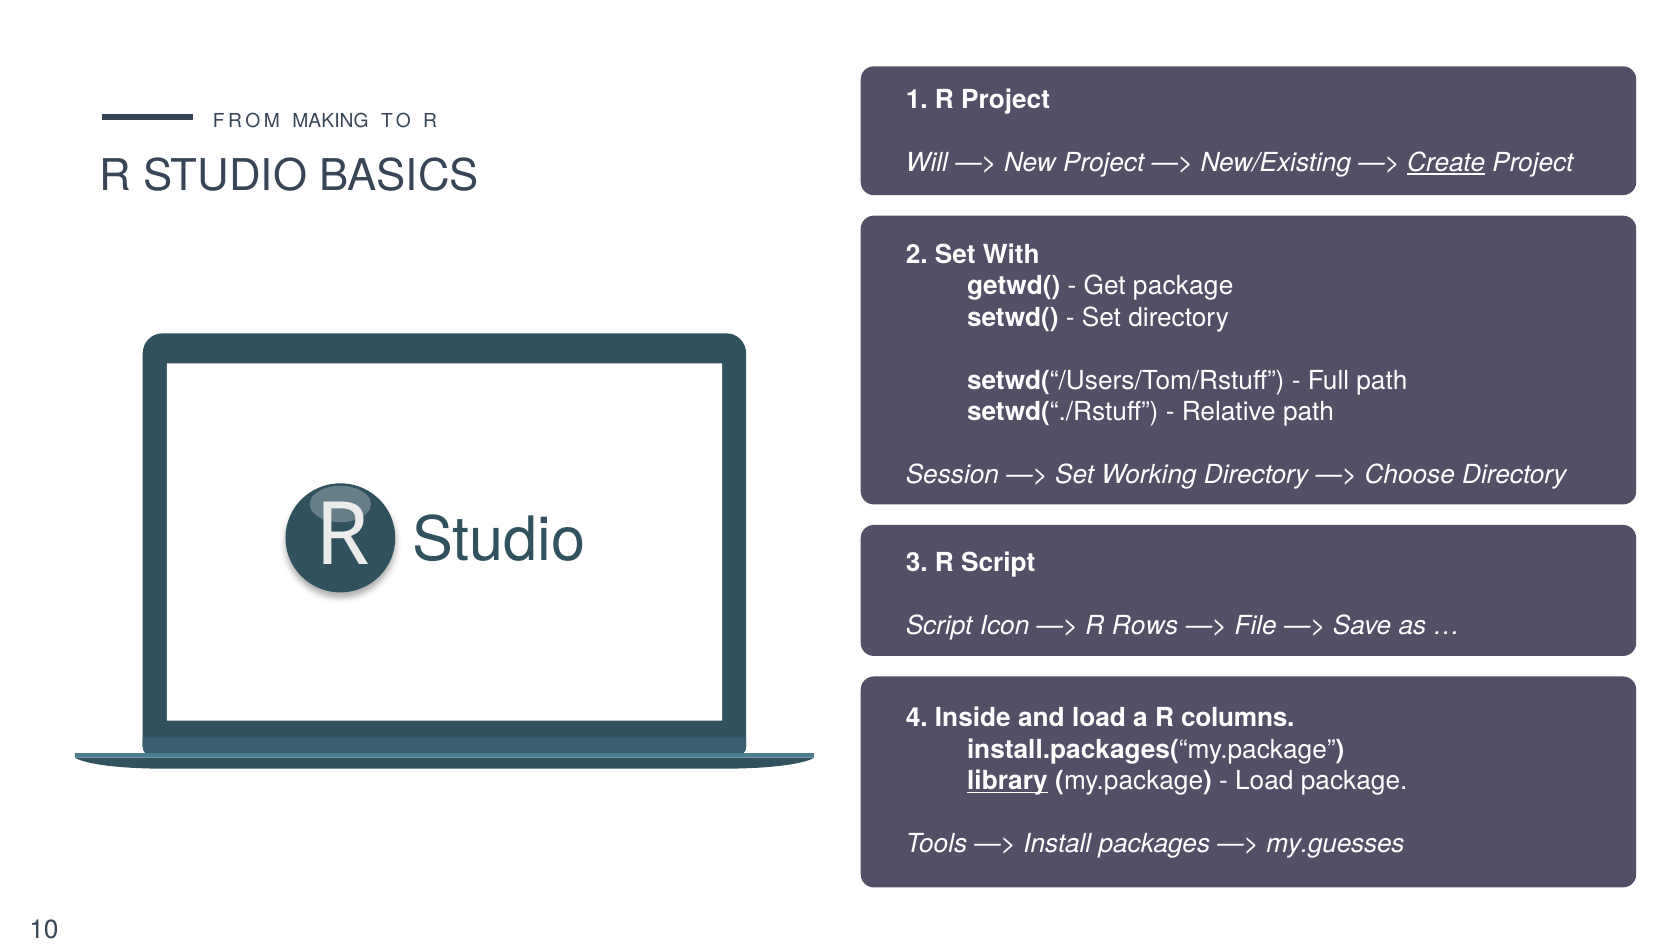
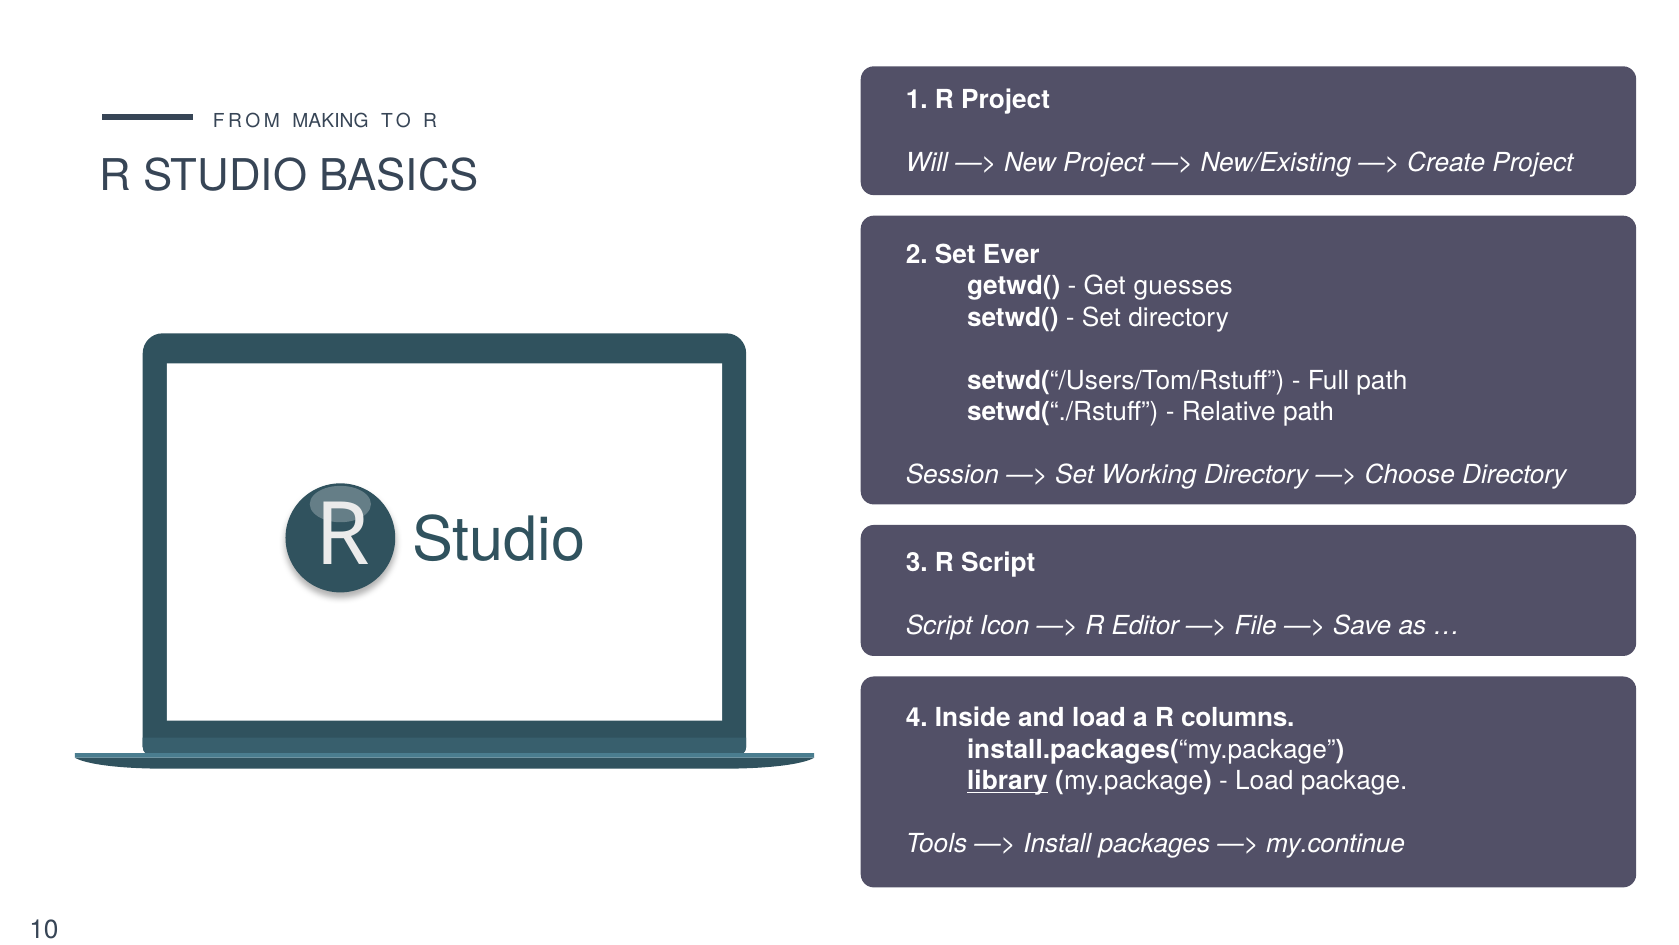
Create underline: present -> none (1446, 163)
With: With -> Ever (1011, 255)
Get package: package -> guesses (1183, 286)
Rows: Rows -> Editor (1145, 625)
my.guesses: my.guesses -> my.continue (1335, 844)
